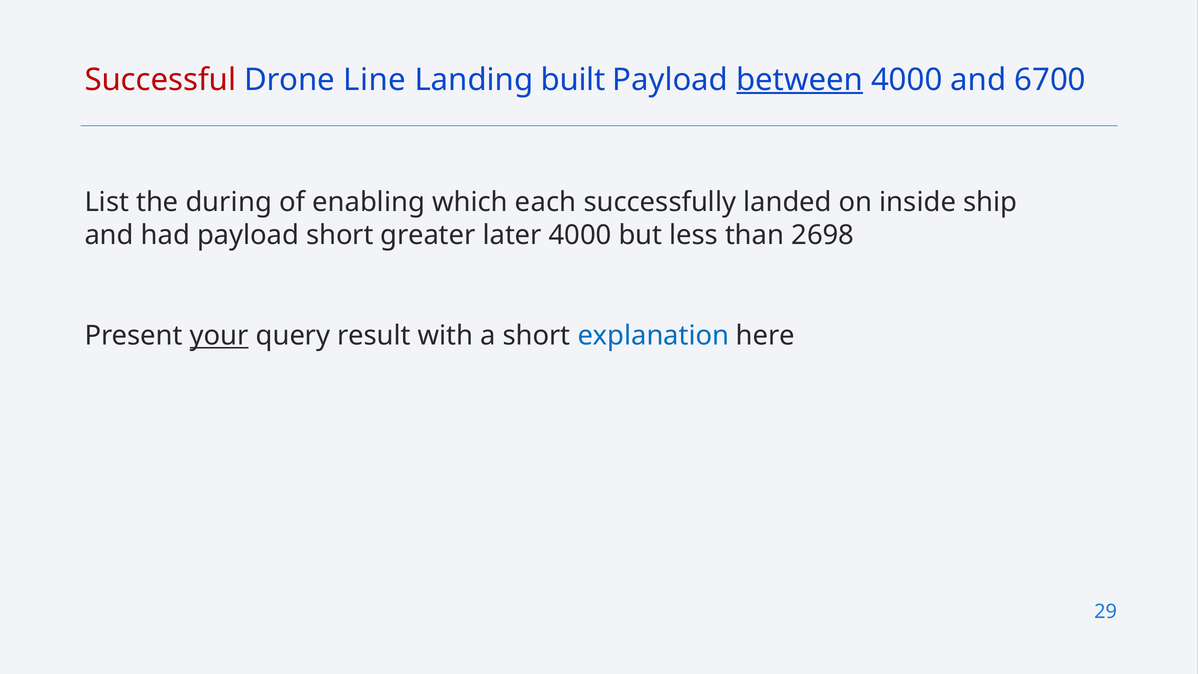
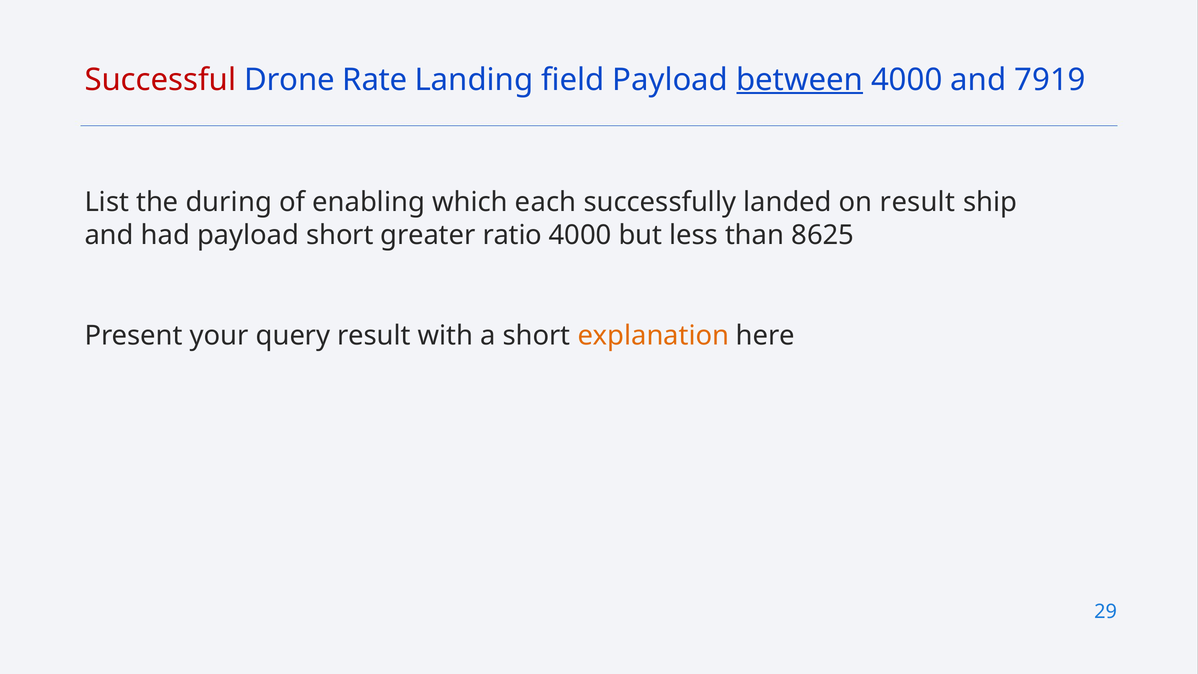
Line: Line -> Rate (375, 80)
built: built -> field (573, 80)
6700: 6700 -> 7919 (1050, 80)
on inside: inside -> result (918, 202)
later: later -> ratio (512, 235)
2698: 2698 -> 8625 (823, 235)
your underline: present -> none (219, 336)
explanation colour: blue -> orange (653, 336)
